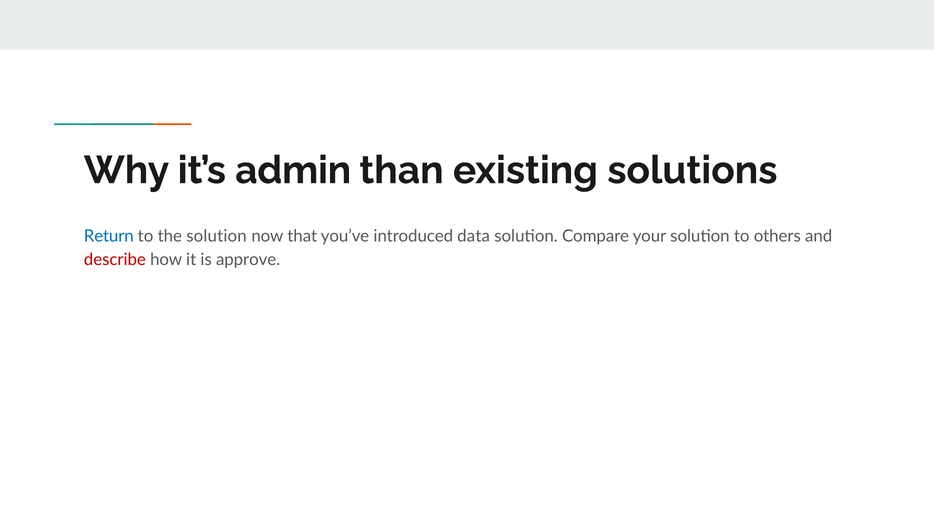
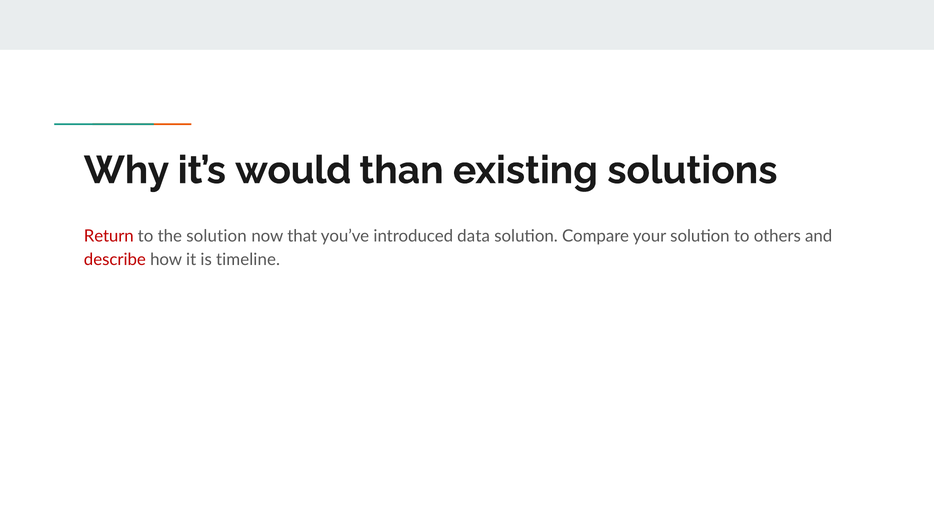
admin: admin -> would (293, 170)
Return colour: blue -> red (109, 236)
approve: approve -> timeline (248, 259)
